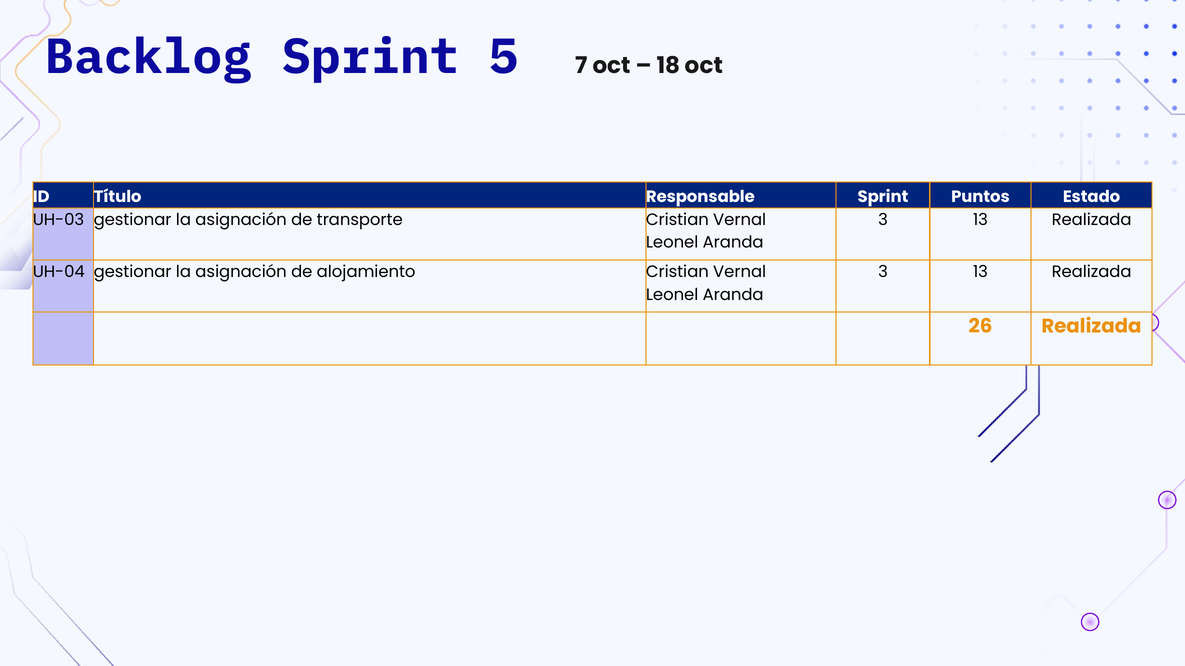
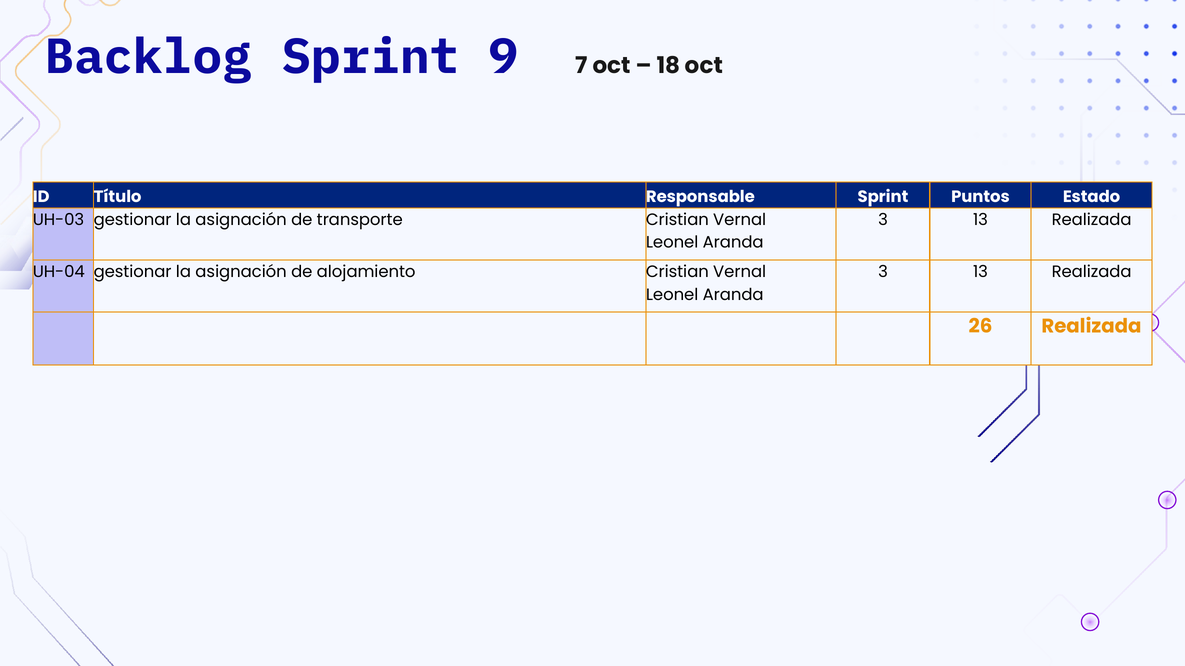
5: 5 -> 9 (504, 57)
